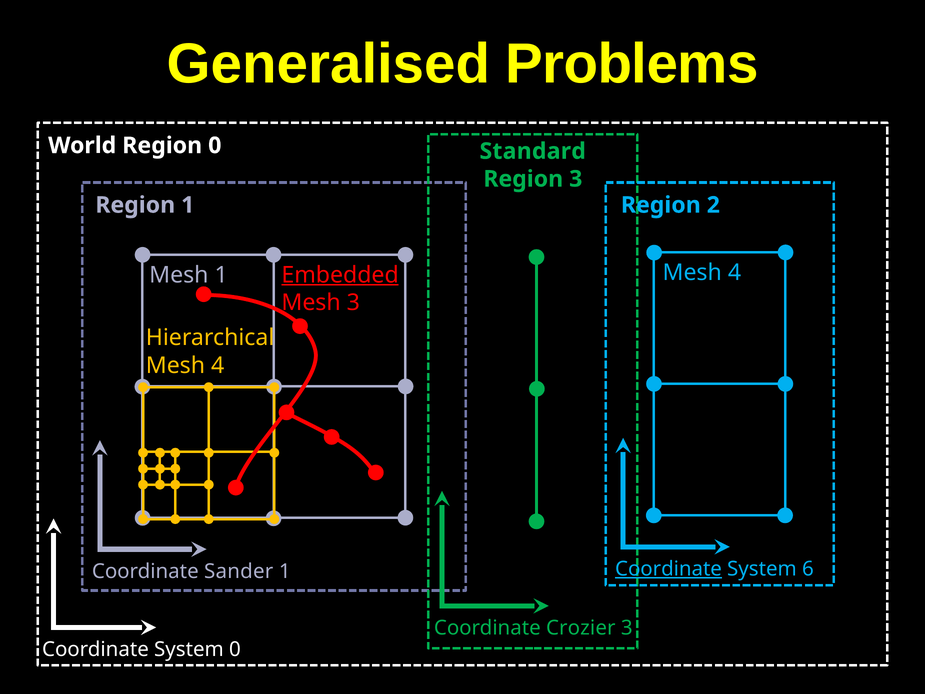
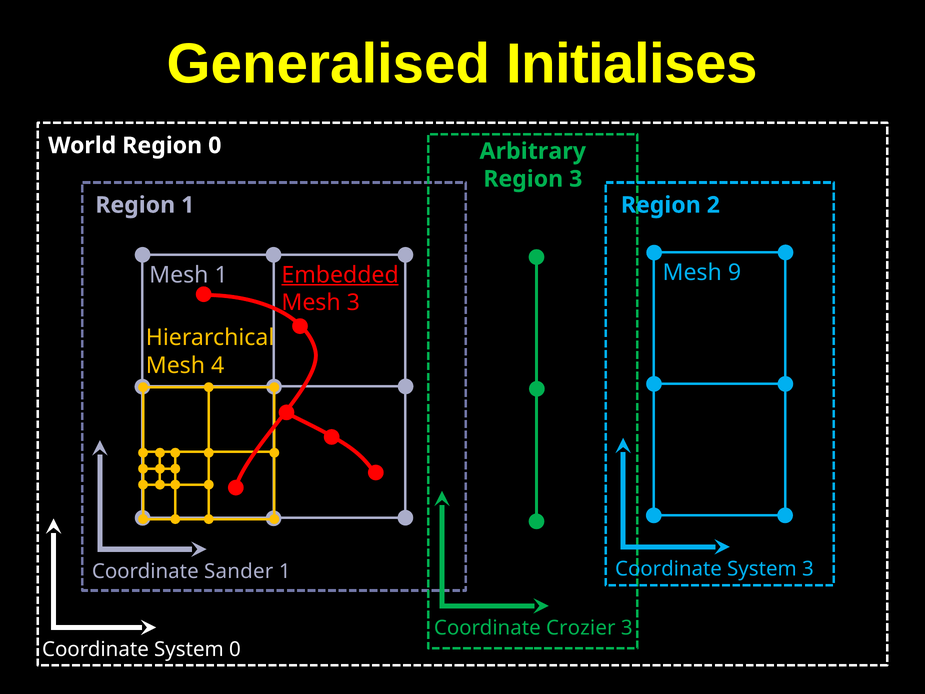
Problems: Problems -> Initialises (632, 64)
Standard: Standard -> Arbitrary (533, 151)
4: 4 -> 9 (734, 273)
Coordinate underline: present -> none (669, 569)
System 6: 6 -> 3 (808, 569)
